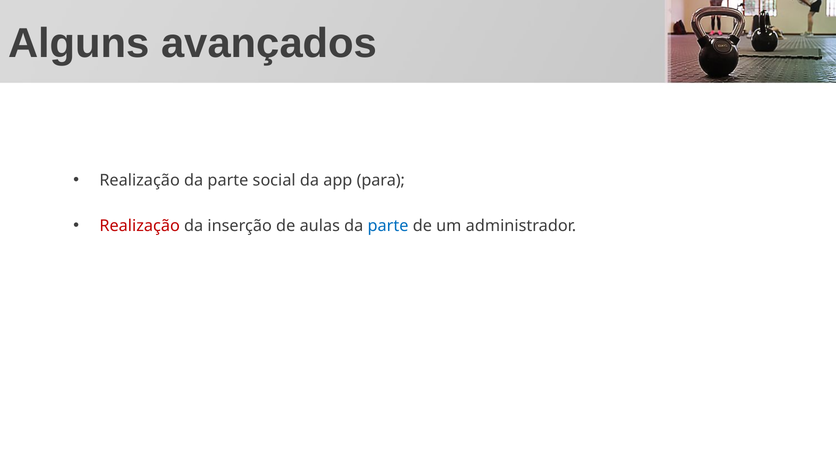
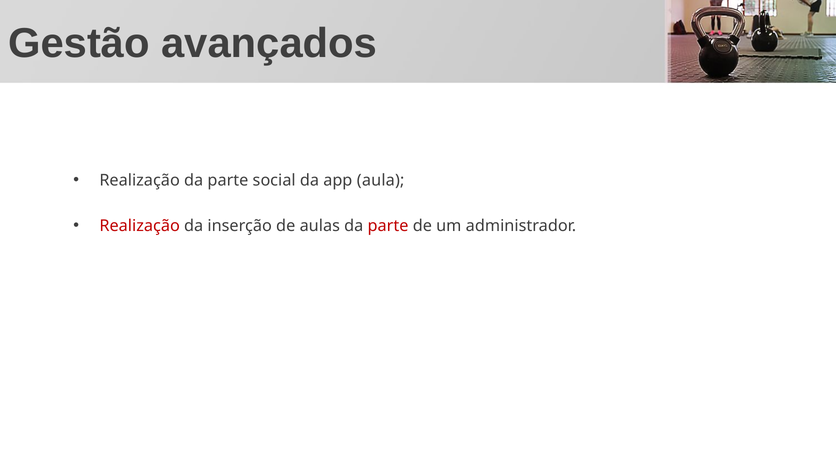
Alguns: Alguns -> Gestão (79, 43)
para: para -> aula (381, 180)
parte colour: blue -> red (388, 226)
